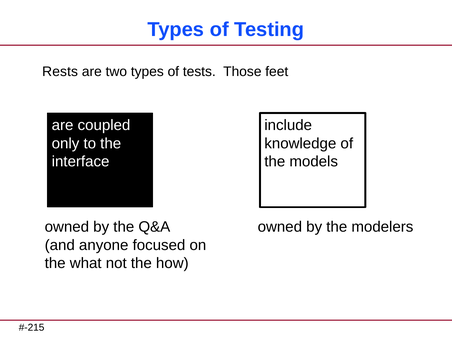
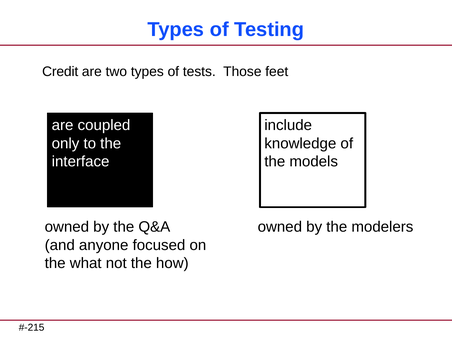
Rests: Rests -> Credit (60, 72)
